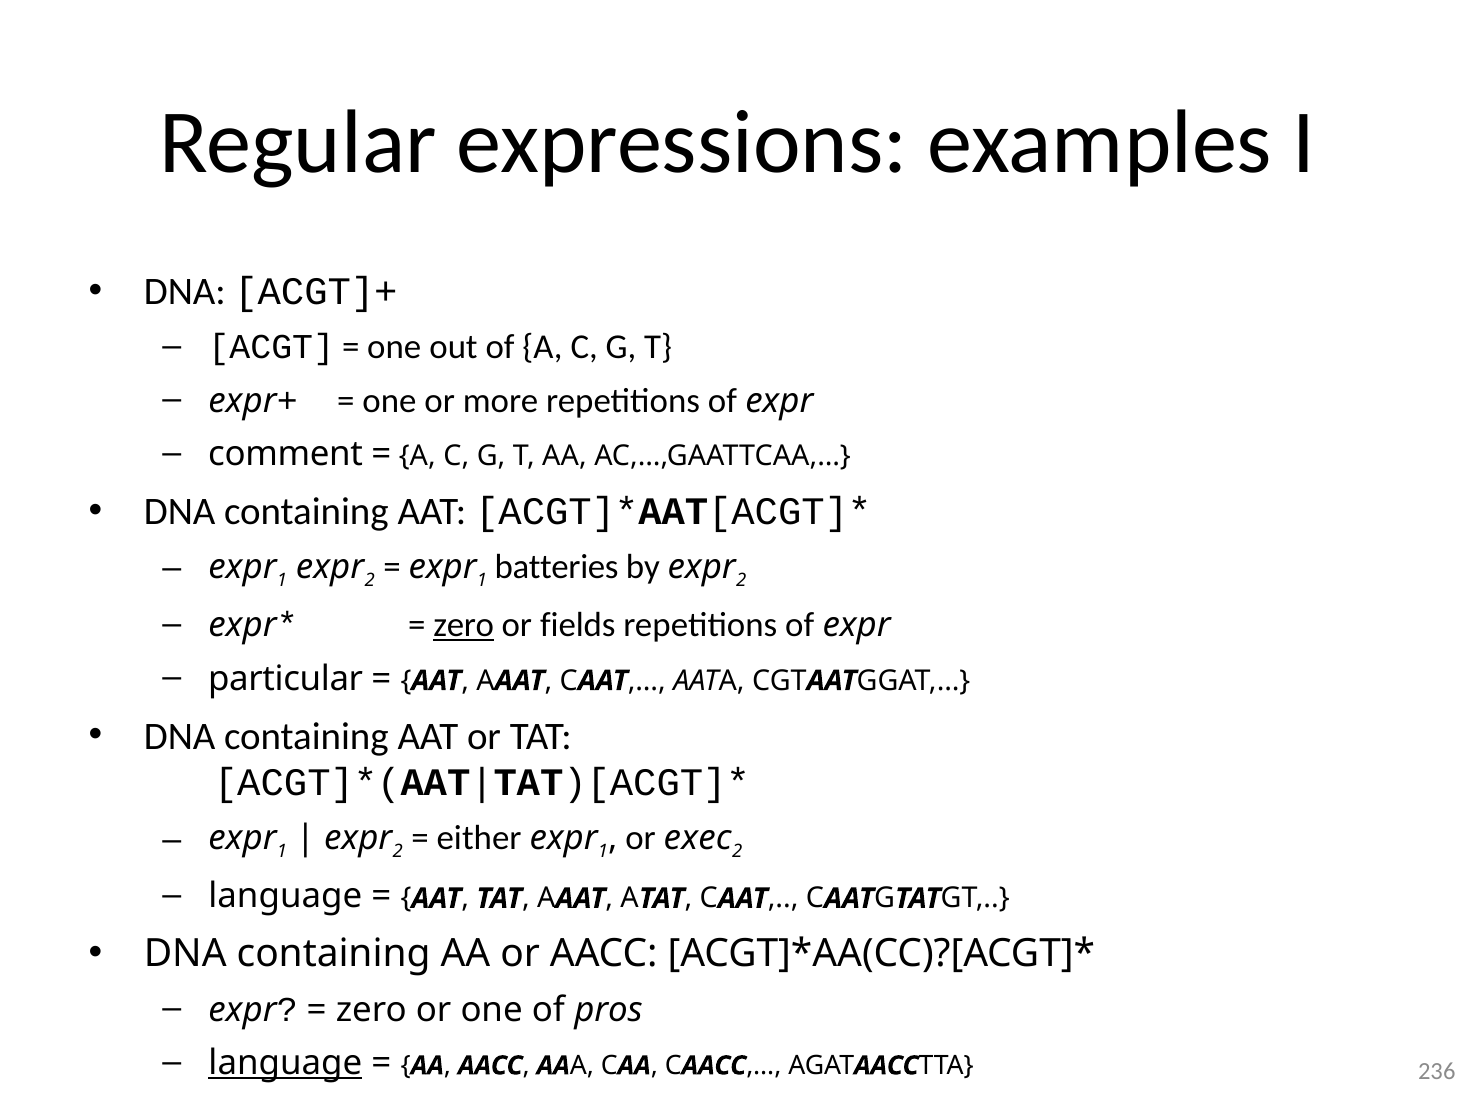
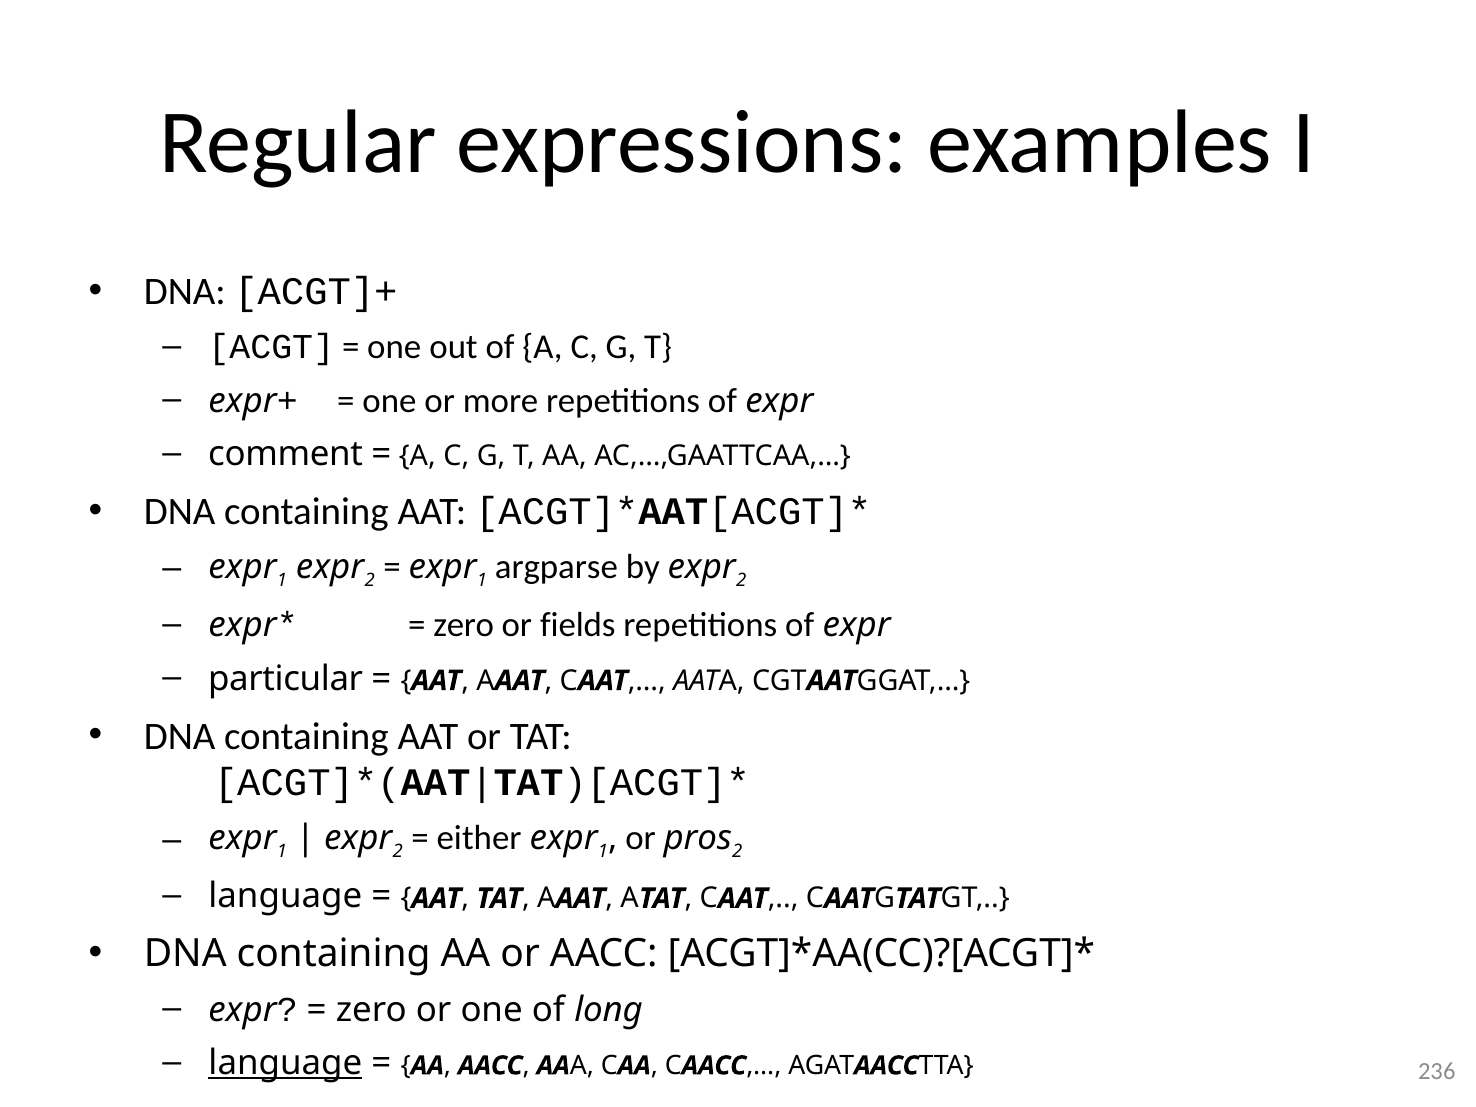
batteries: batteries -> argparse (556, 567)
zero underline: present -> none (464, 625)
exec: exec -> pros (698, 838)
pros: pros -> long (609, 1010)
